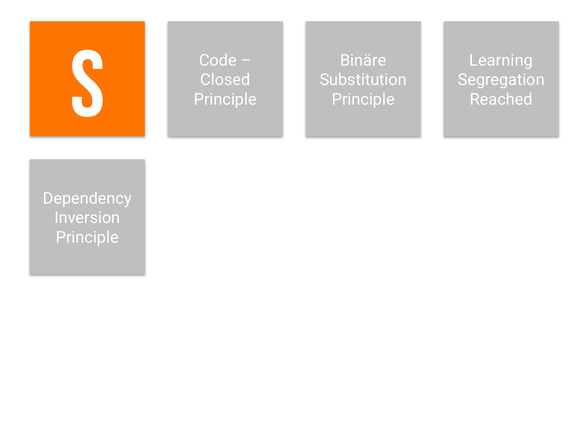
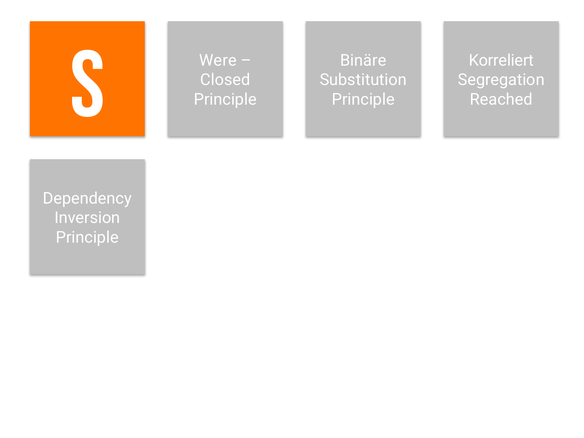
Learning: Learning -> Korreliert (501, 60)
Code: Code -> Were (218, 60)
